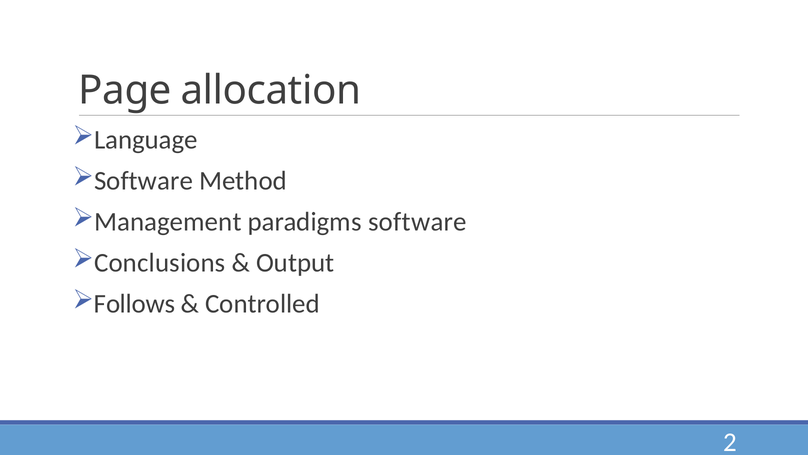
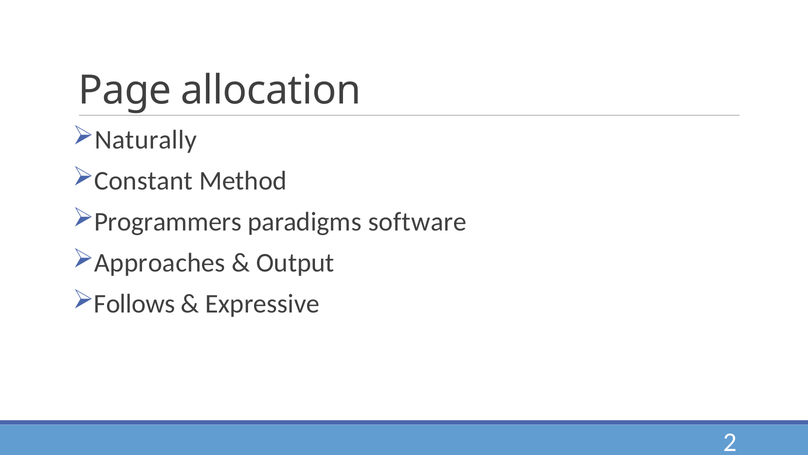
Language: Language -> Naturally (146, 140)
Software: Software -> Constant (143, 181)
Management: Management -> Programmers (168, 222)
Conclusions: Conclusions -> Approaches (160, 262)
Controlled: Controlled -> Expressive (262, 303)
